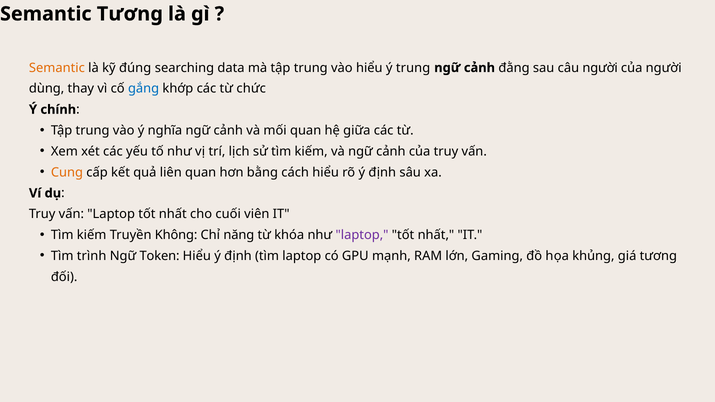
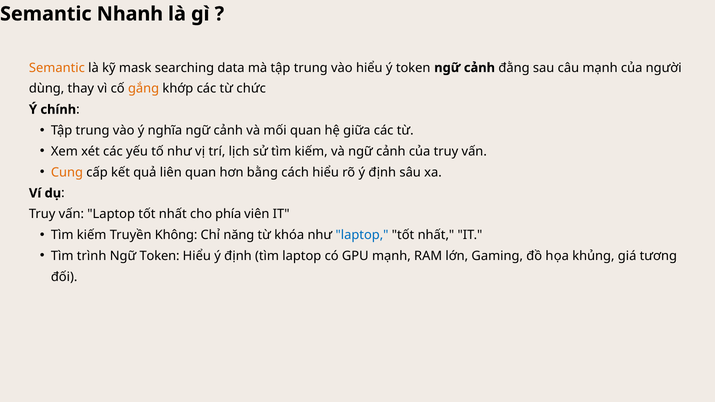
Semantic Tương: Tương -> Nhanh (130, 14)
đúng: đúng -> mask (135, 68)
ý trung: trung -> token (413, 68)
câu người: người -> mạnh (600, 68)
gắng colour: blue -> orange (144, 89)
cuối: cuối -> phía (228, 214)
laptop colour: purple -> blue (362, 235)
